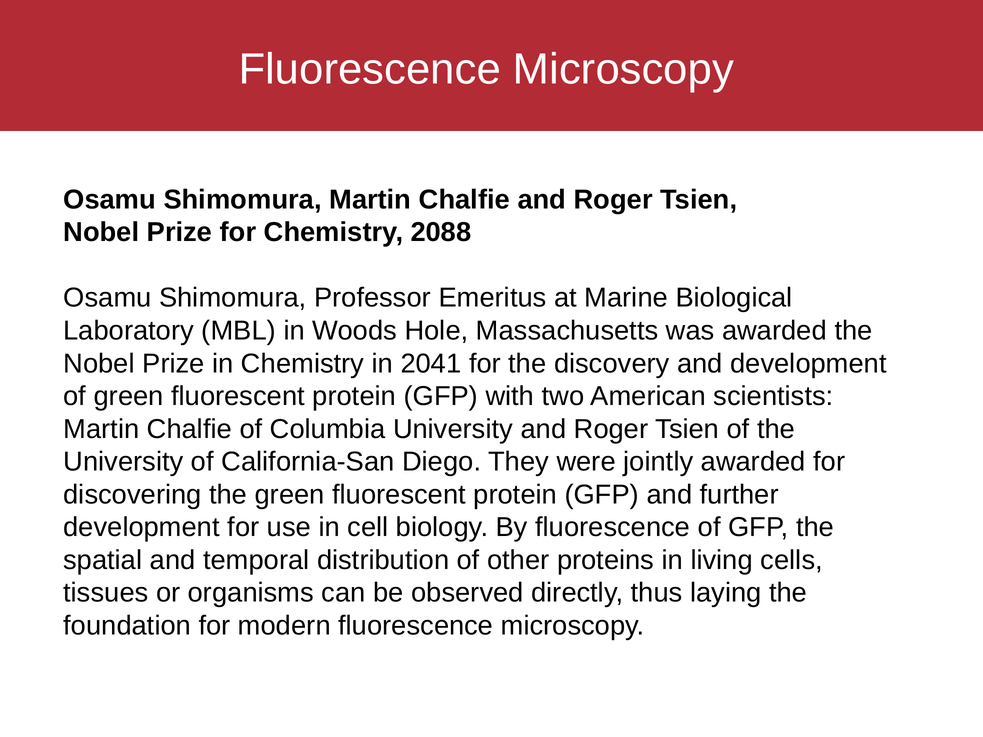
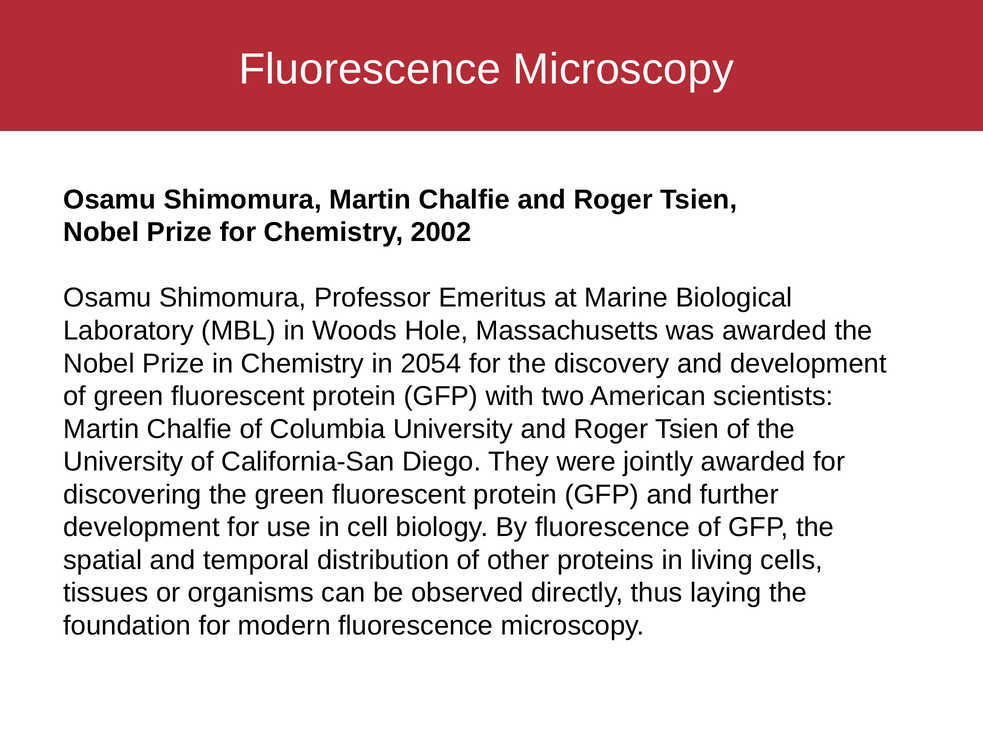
2088: 2088 -> 2002 (441, 233)
2041: 2041 -> 2054 (431, 364)
